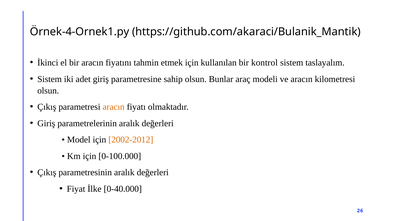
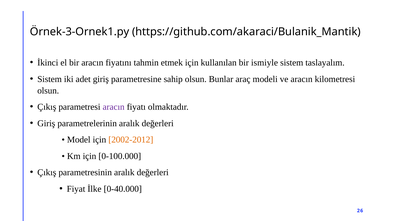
Örnek-4-Ornek1.py: Örnek-4-Ornek1.py -> Örnek-3-Ornek1.py (80, 32)
kontrol: kontrol -> ismiyle (265, 63)
aracın colour: orange -> purple (114, 107)
